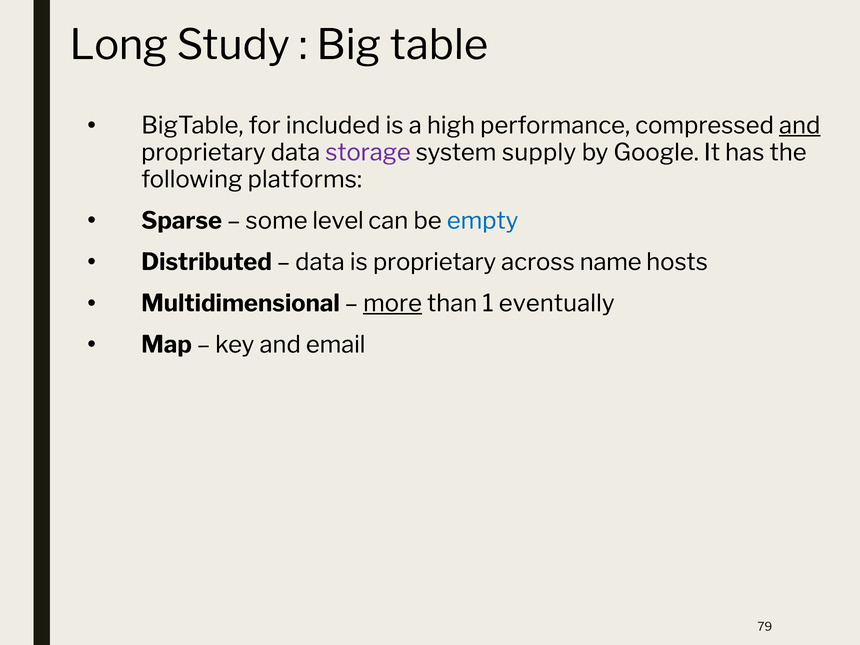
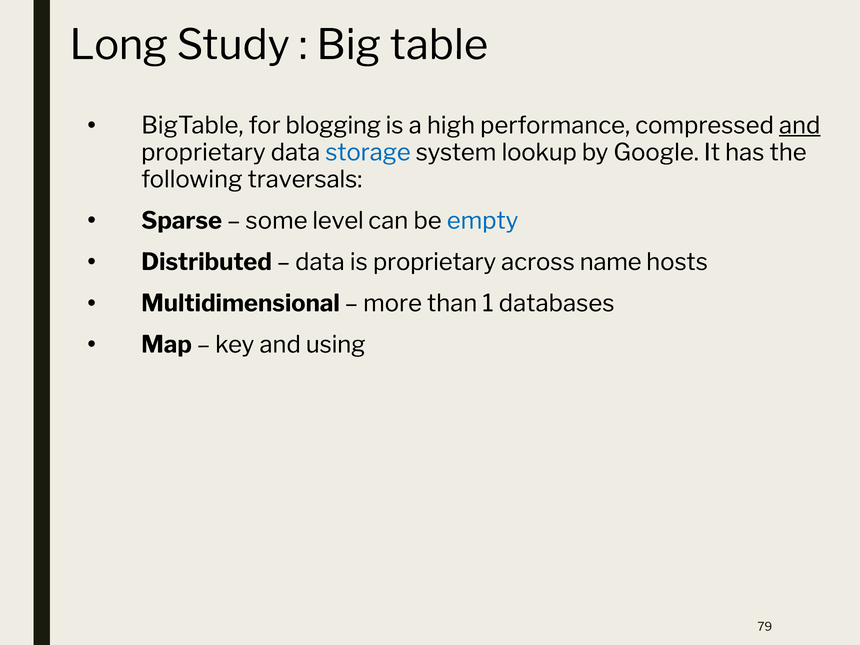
included: included -> blogging (333, 126)
storage colour: purple -> blue (368, 152)
supply: supply -> lookup (539, 152)
platforms: platforms -> traversals (305, 179)
more underline: present -> none (393, 303)
eventually: eventually -> databases (557, 303)
email: email -> using (336, 345)
